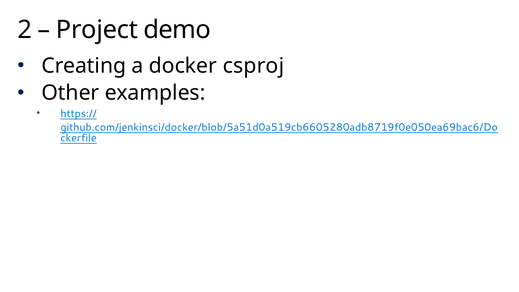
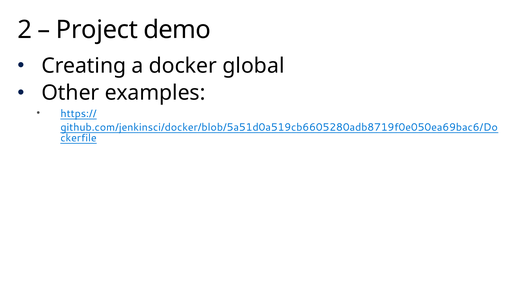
csproj: csproj -> global (253, 66)
